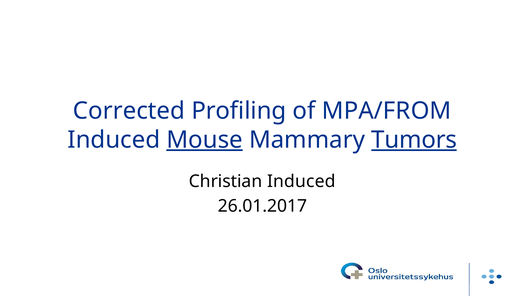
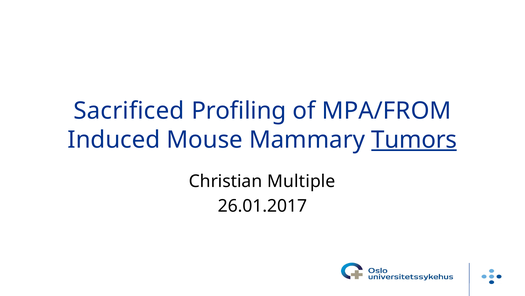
Corrected: Corrected -> Sacrificed (129, 111)
Mouse underline: present -> none (205, 139)
Christian Induced: Induced -> Multiple (301, 181)
